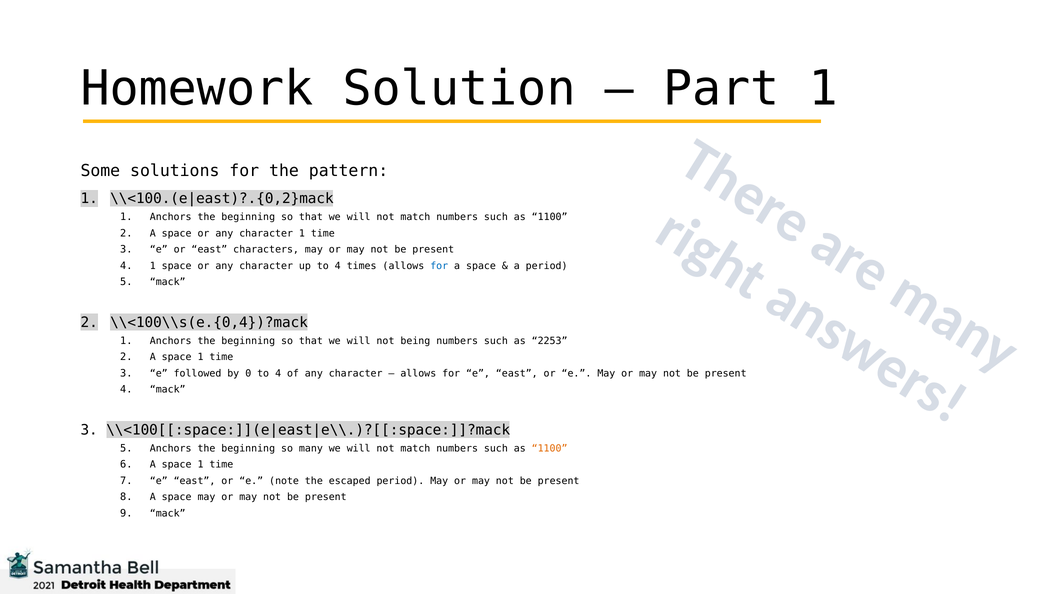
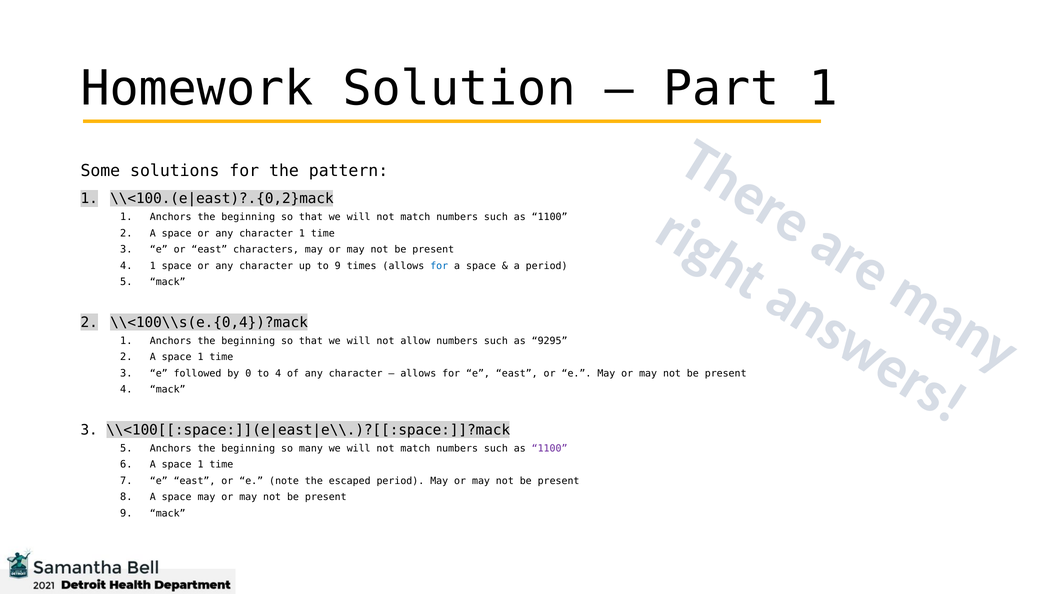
up to 4: 4 -> 9 (338, 266)
being: being -> allow (415, 341)
2253: 2253 -> 9295 (550, 341)
1100 colour: orange -> purple (550, 448)
